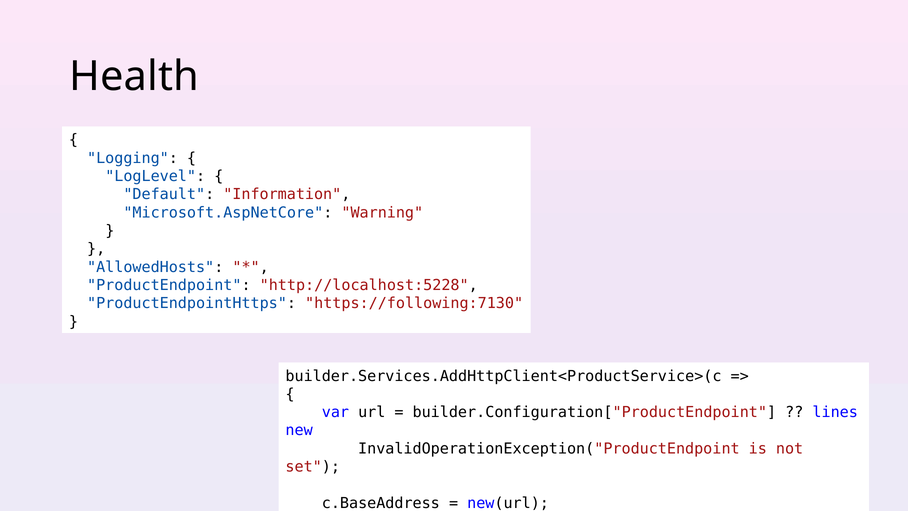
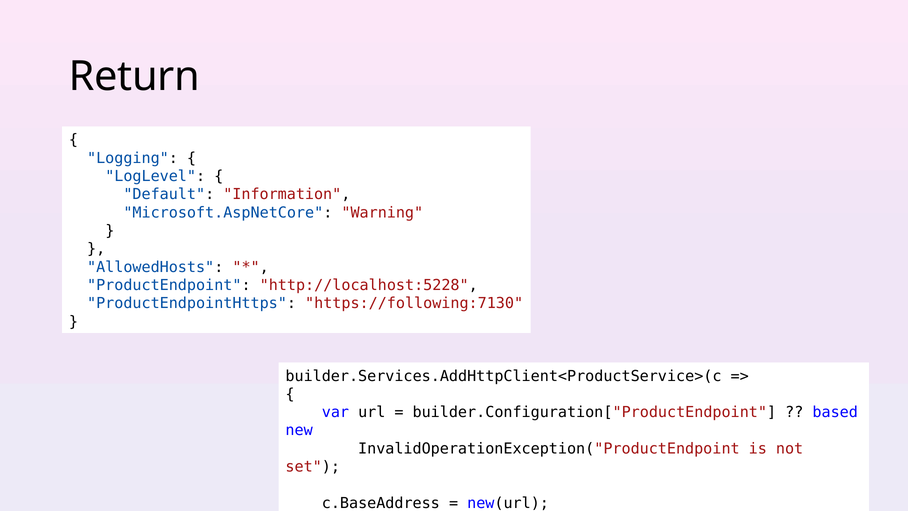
Health: Health -> Return (134, 76)
lines: lines -> based (835, 412)
